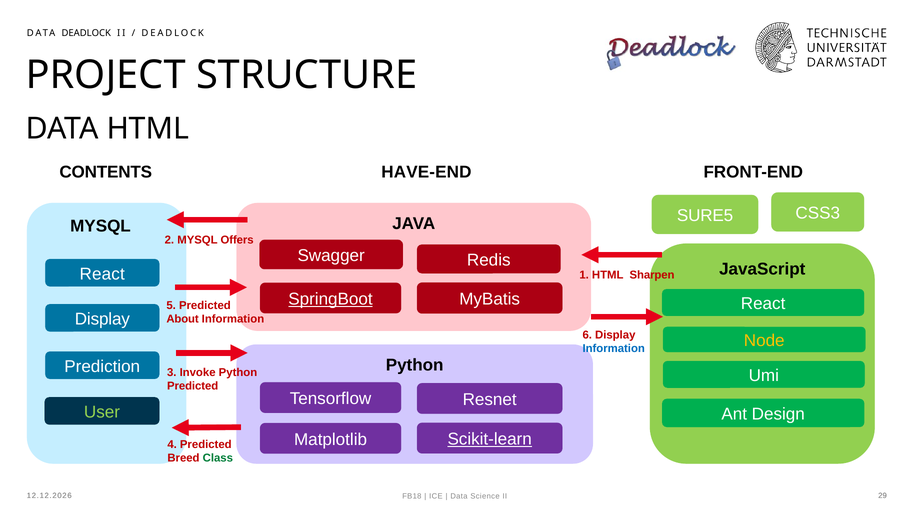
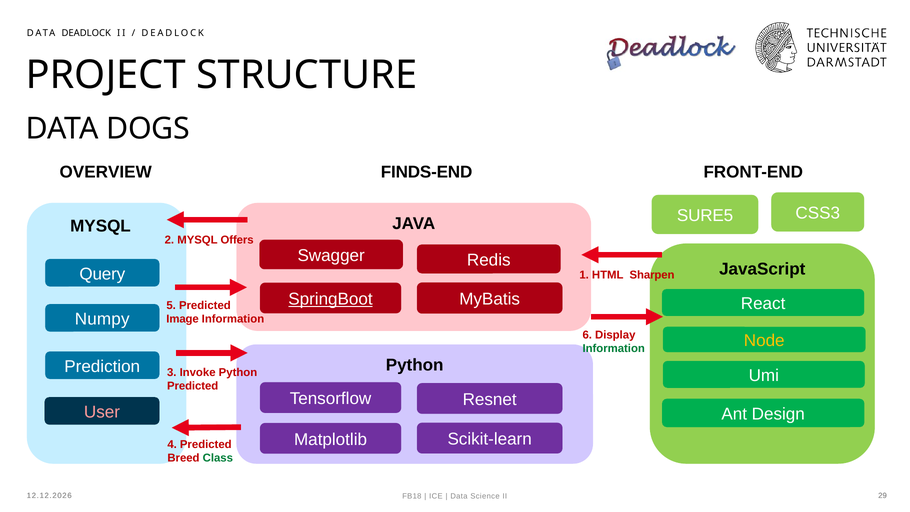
DATA HTML: HTML -> DOGS (148, 129)
CONTENTS: CONTENTS -> OVERVIEW (106, 172)
HAVE-END: HAVE-END -> FINDS-END (427, 172)
React: React -> Query (102, 274)
Display: Display -> Numpy (102, 319)
About: About -> Image (183, 319)
Information colour: blue -> green (614, 348)
User colour: light green -> pink (102, 412)
Scikit-learn underline: present -> none (490, 439)
